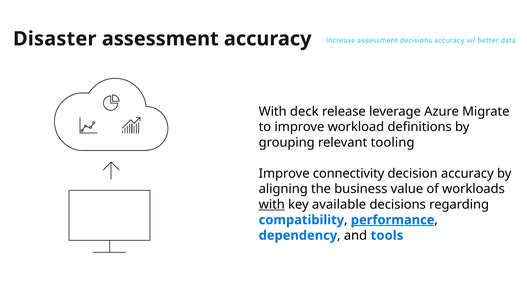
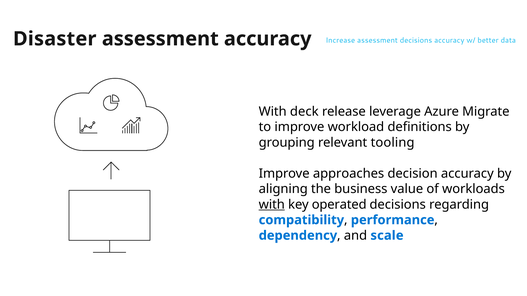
connectivity: connectivity -> approaches (349, 174)
available: available -> operated (339, 205)
performance underline: present -> none (393, 220)
tools: tools -> scale (387, 236)
